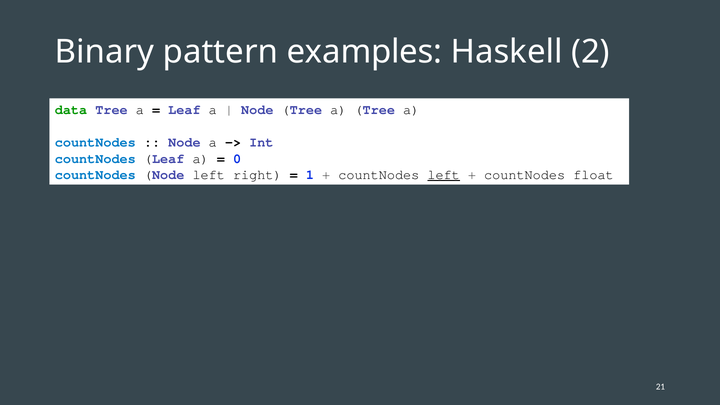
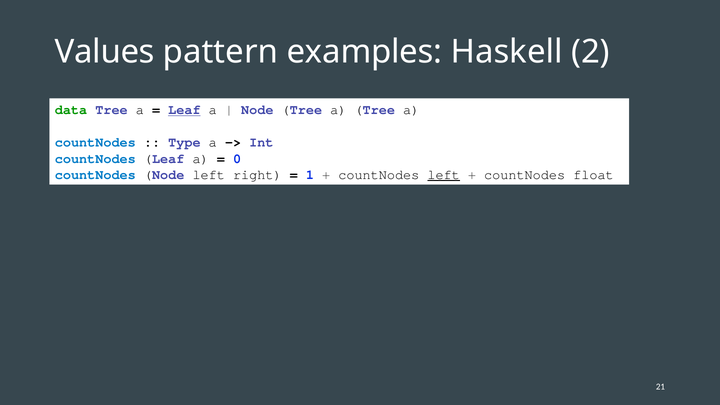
Binary: Binary -> Values (105, 52)
Leaf underline: none -> present (184, 110)
Node: Node -> Type (184, 142)
